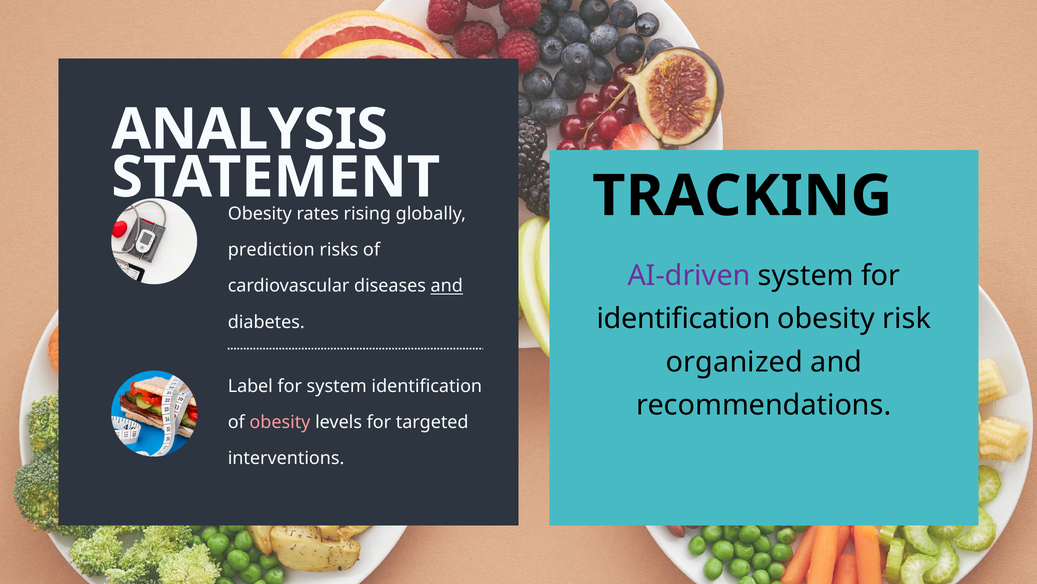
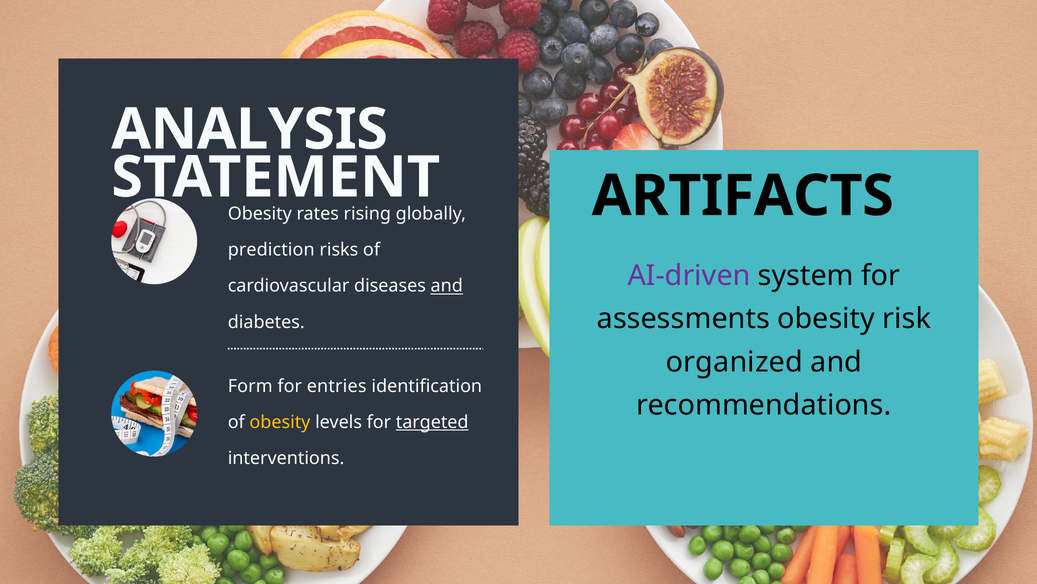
TRACKING: TRACKING -> ARTIFACTS (743, 196)
identification: identification -> assessments (683, 318)
Label: Label -> Form (250, 386)
for system: system -> entries (337, 386)
obesity colour: pink -> yellow (280, 422)
targeted underline: none -> present (432, 422)
